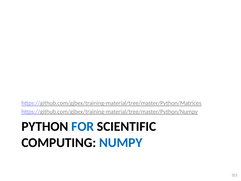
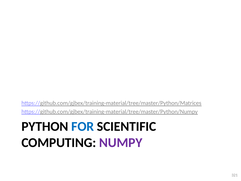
NUMPY colour: blue -> purple (121, 142)
